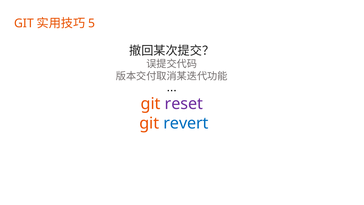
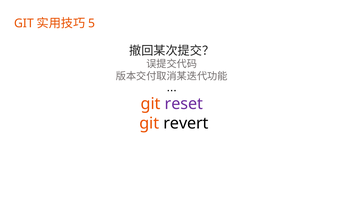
revert colour: blue -> black (186, 123)
